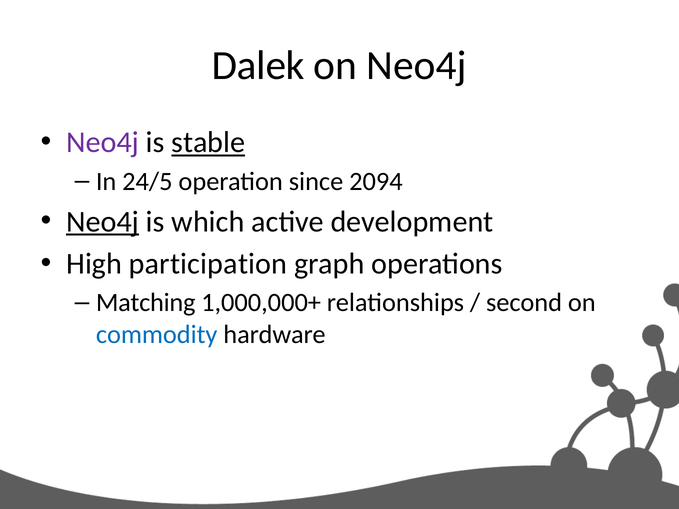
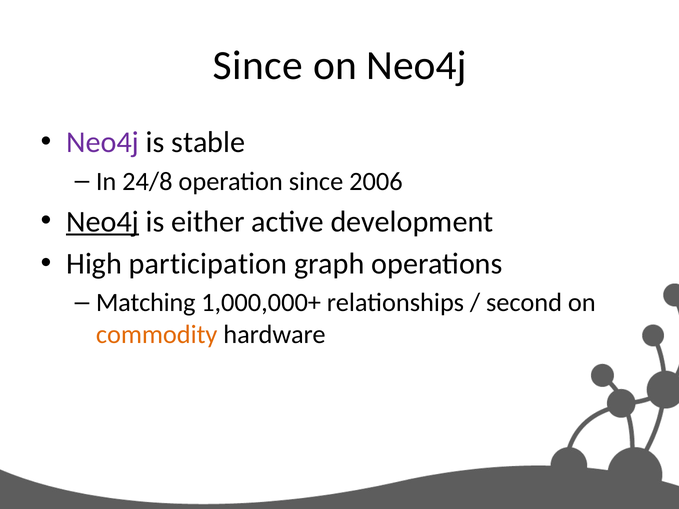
Dalek: Dalek -> Since (258, 66)
stable underline: present -> none (208, 142)
24/5: 24/5 -> 24/8 (147, 181)
2094: 2094 -> 2006 (376, 181)
which: which -> either (208, 222)
commodity colour: blue -> orange (157, 335)
